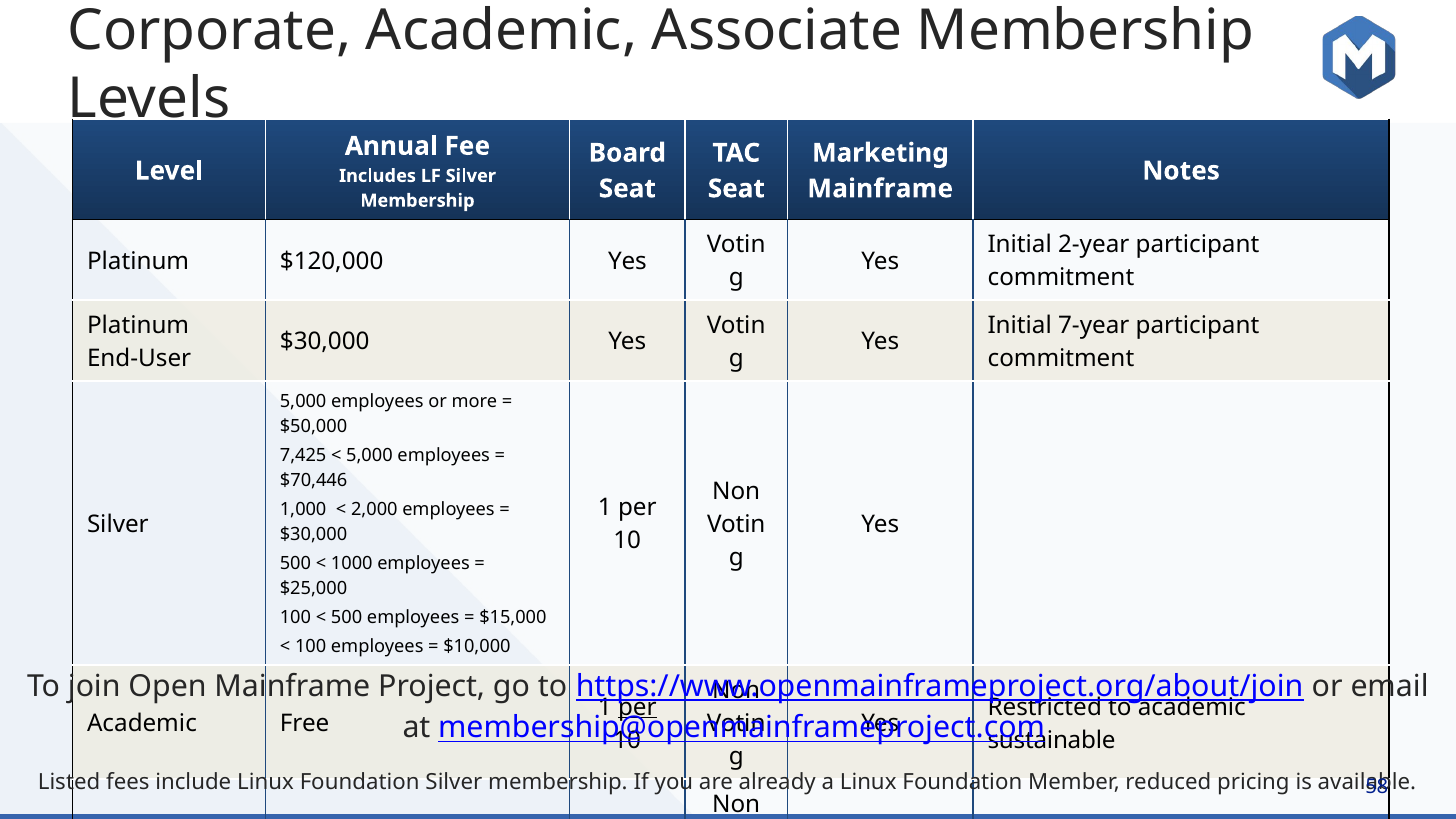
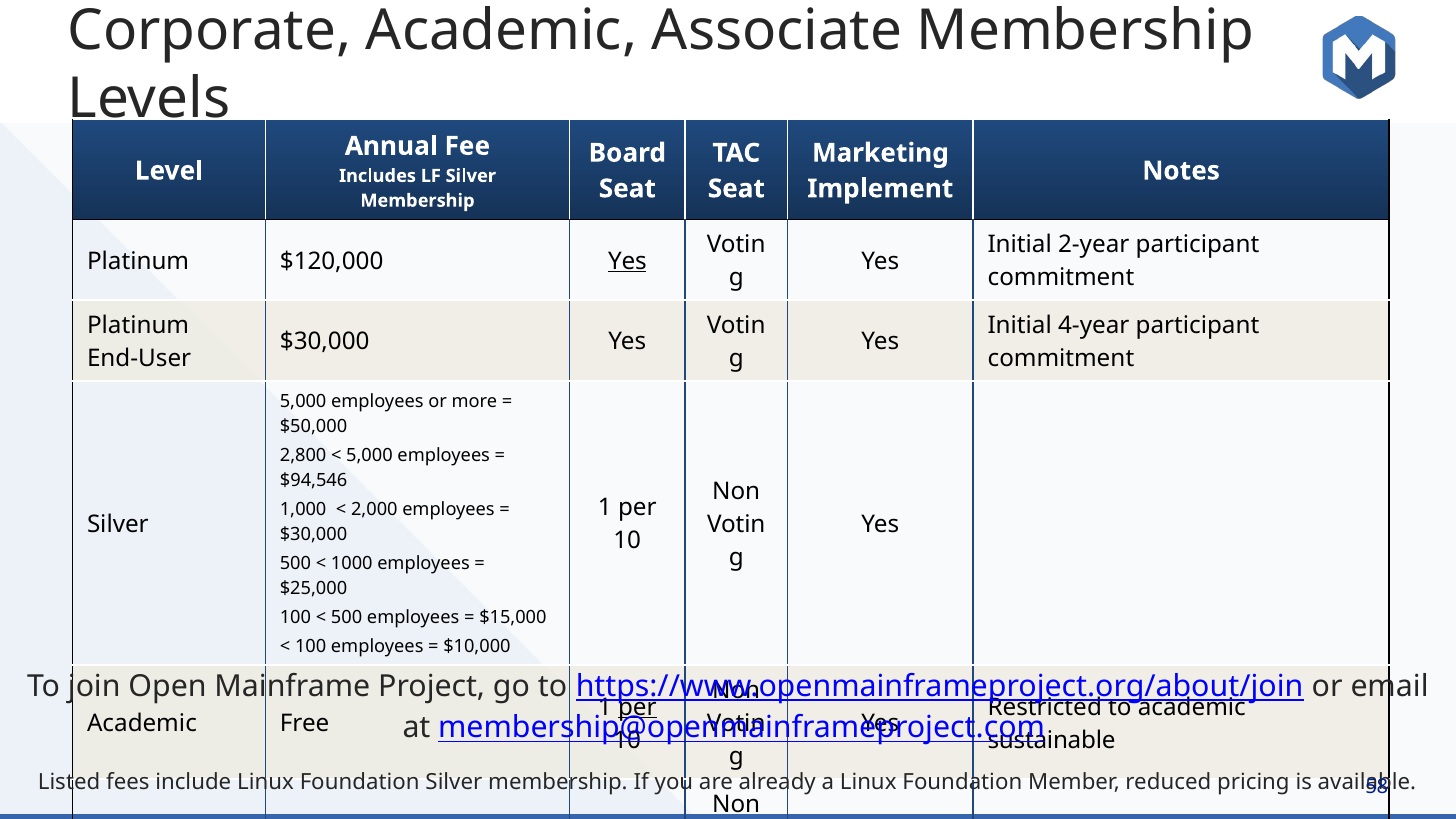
Mainframe: Mainframe -> Implement (880, 189)
Yes underline: none -> present (627, 261)
7-year: 7-year -> 4-year (1094, 325)
7,425: 7,425 -> 2,800 (303, 455)
$70,446: $70,446 -> $94,546 (314, 480)
